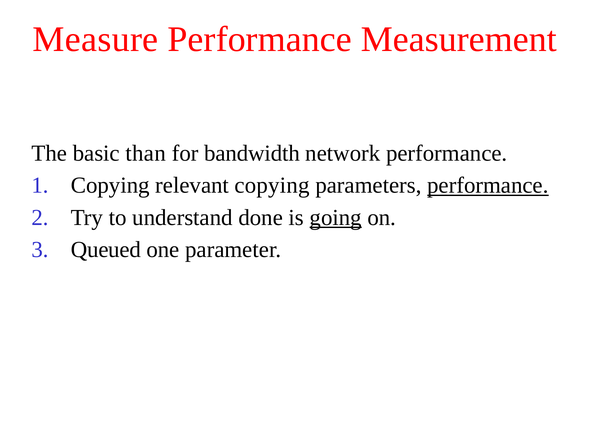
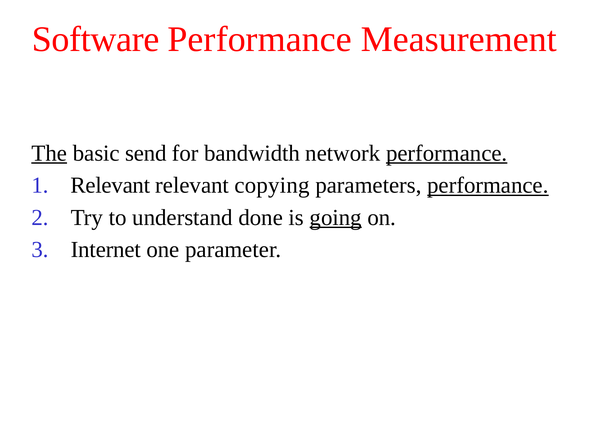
Measure: Measure -> Software (96, 39)
The underline: none -> present (49, 153)
than: than -> send (146, 153)
performance underline: none -> present (447, 153)
Copying: Copying -> Relevant (110, 186)
Queued: Queued -> Internet (106, 250)
